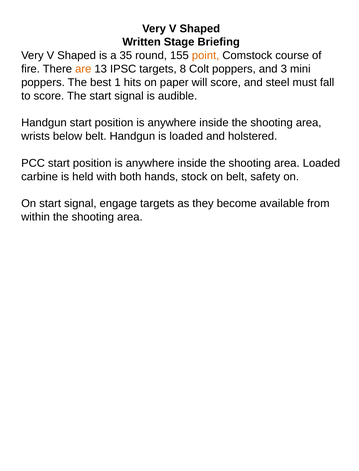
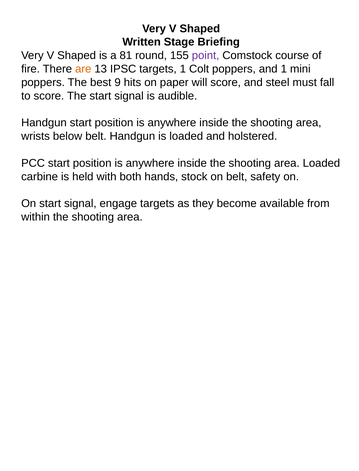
35: 35 -> 81 (126, 56)
point colour: orange -> purple (206, 56)
targets 8: 8 -> 1 (183, 69)
and 3: 3 -> 1 (284, 69)
1: 1 -> 9 (118, 82)
